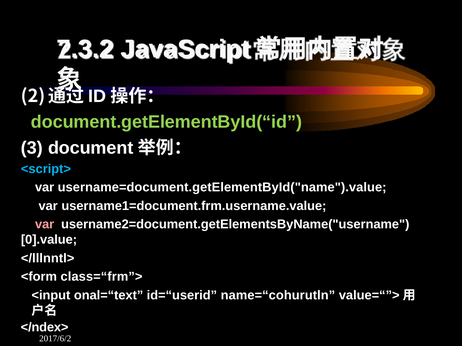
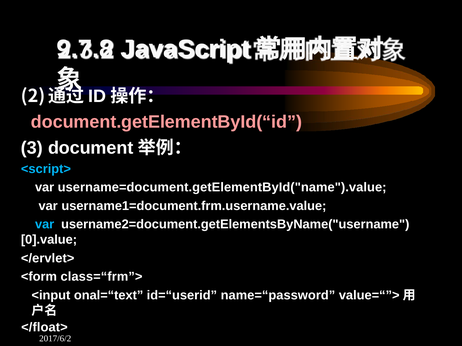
7.3.2: 7.3.2 -> 9.7.8 (85, 49)
document.getElementById(“id colour: light green -> pink (166, 122)
var colour: pink -> light blue (45, 225)
</lllnntl>: </lllnntl> -> </ervlet> (48, 258)
name=“cohurutln: name=“cohurutln -> name=“password (278, 296)
</ndex>: </ndex> -> </float> (44, 328)
